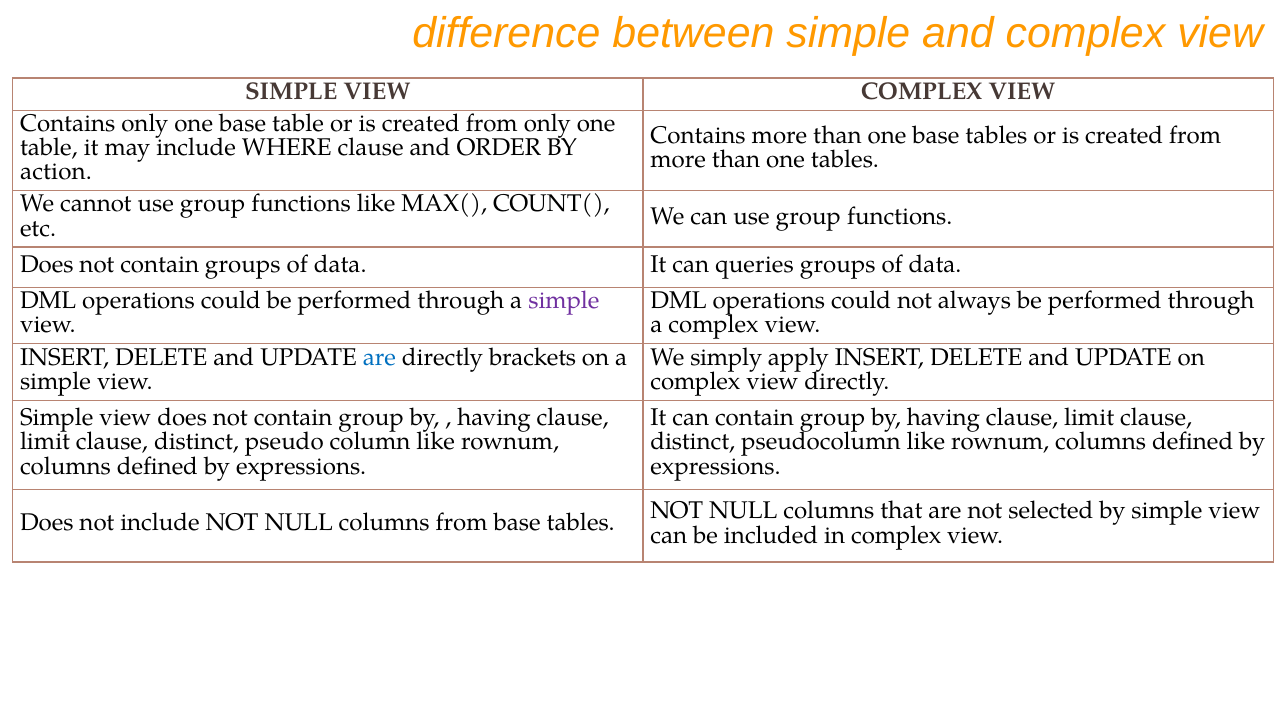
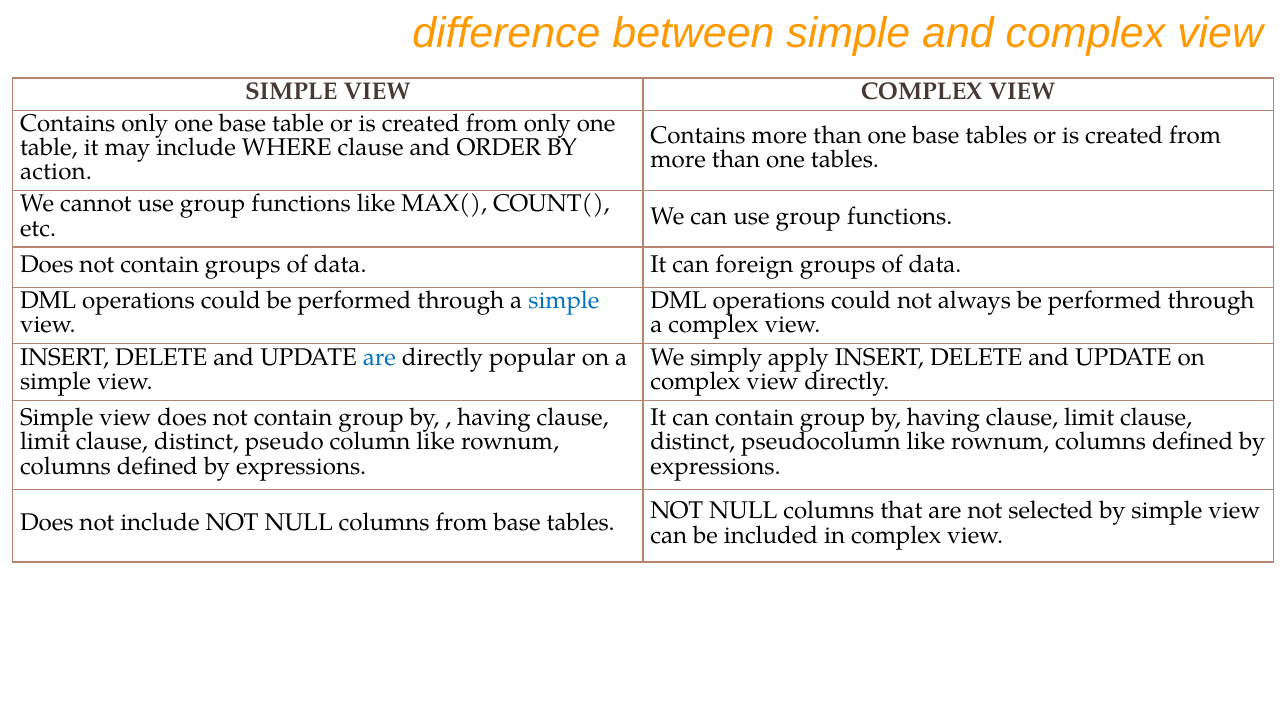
queries: queries -> foreign (754, 264)
simple colour: purple -> blue (564, 300)
brackets: brackets -> popular (532, 357)
